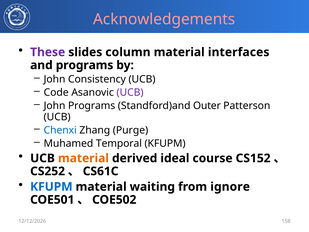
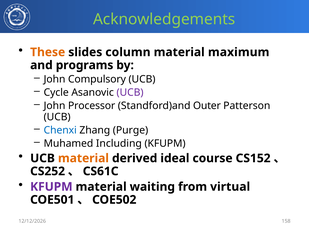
Acknowledgements colour: pink -> light green (164, 19)
These colour: purple -> orange (48, 52)
interfaces: interfaces -> maximum (239, 52)
Consistency: Consistency -> Compulsory (97, 79)
Code: Code -> Cycle (56, 92)
John Programs: Programs -> Processor (92, 106)
Temporal: Temporal -> Including (119, 143)
KFUPM colour: blue -> purple (51, 187)
ignore: ignore -> virtual (230, 187)
